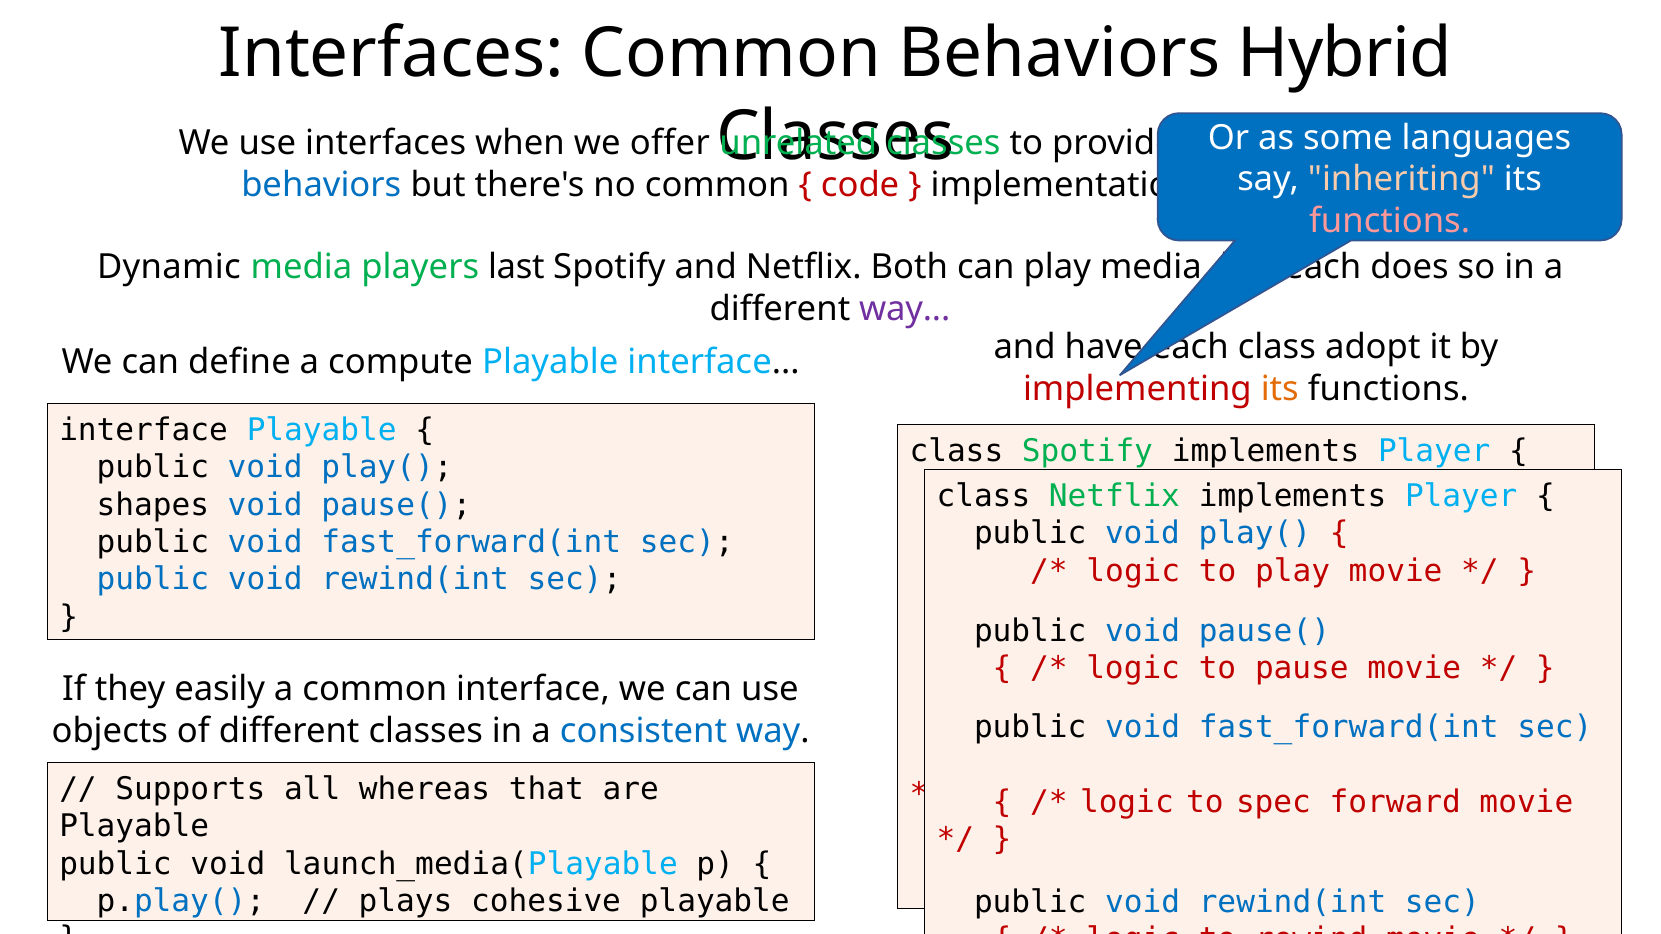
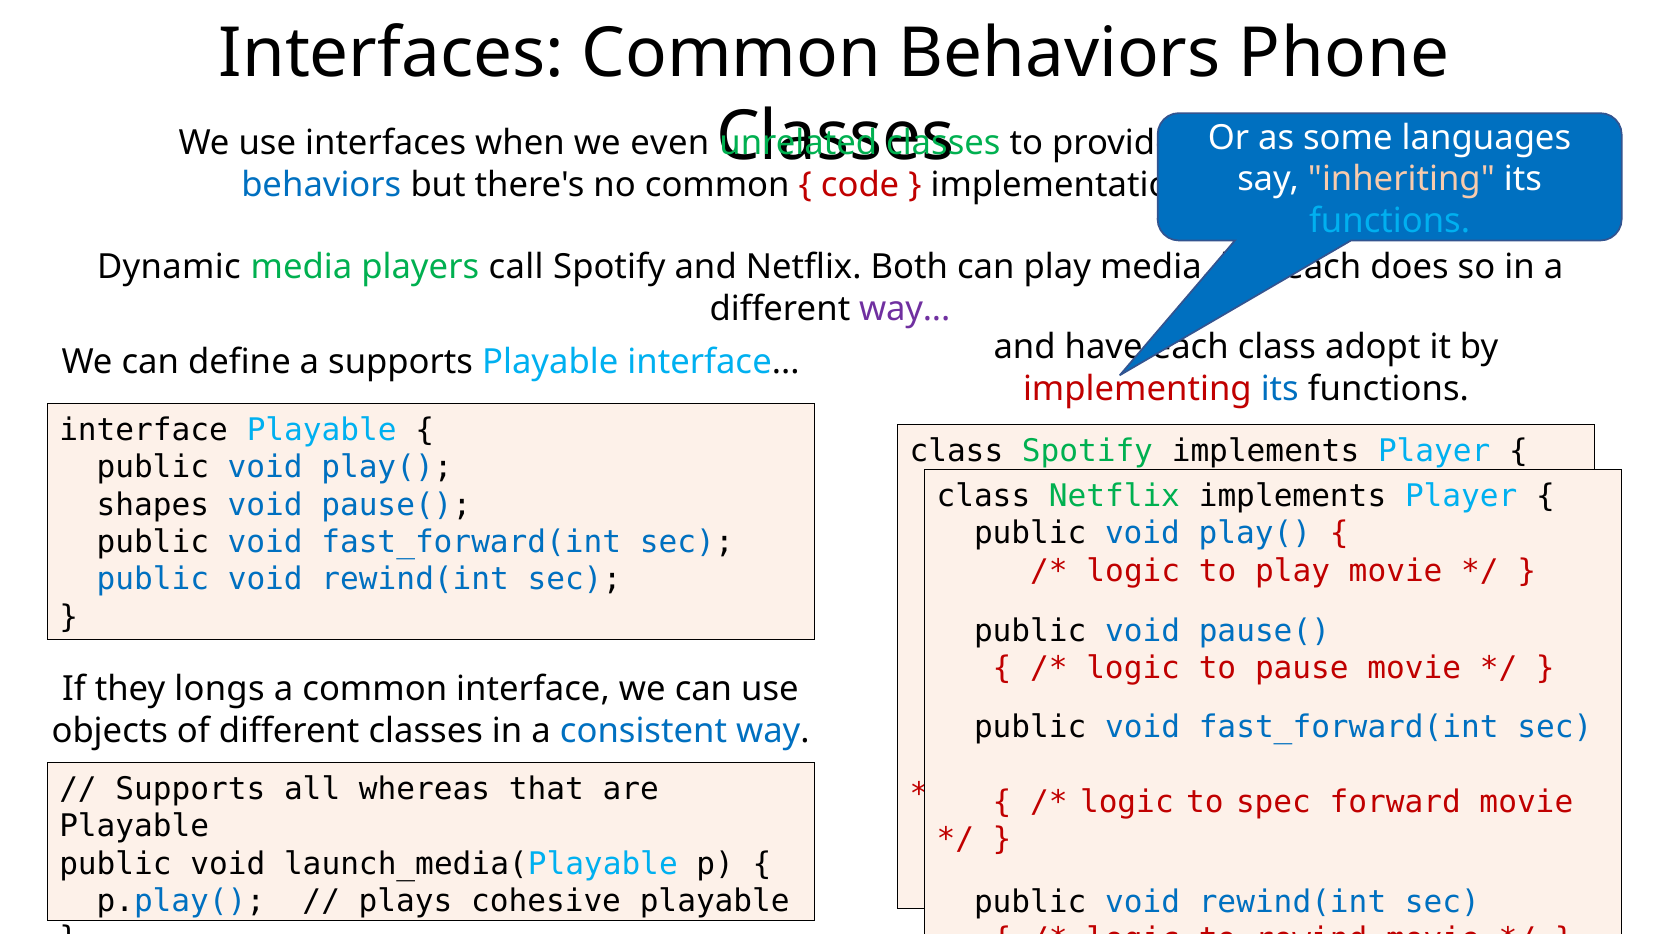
Hybrid: Hybrid -> Phone (1344, 53)
offer: offer -> even (670, 143)
functions colour: pink -> light blue (1390, 221)
last: last -> call (516, 267)
a compute: compute -> supports (401, 362)
its colour: orange -> blue (1280, 389)
easily: easily -> longs (219, 690)
